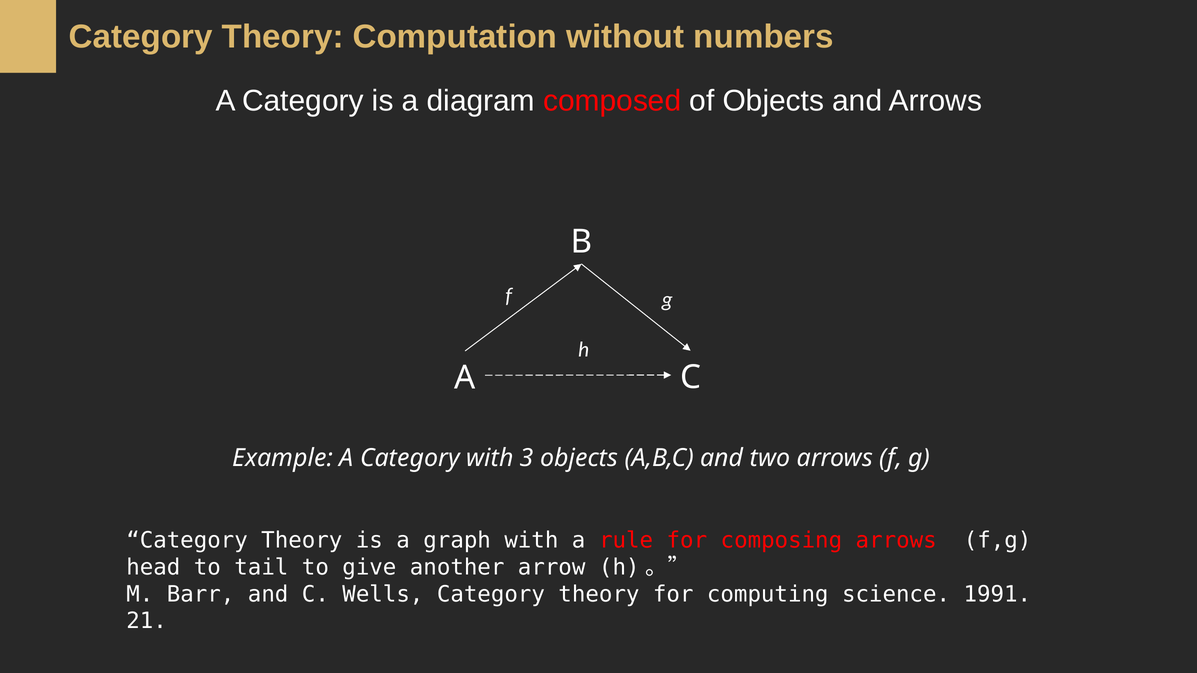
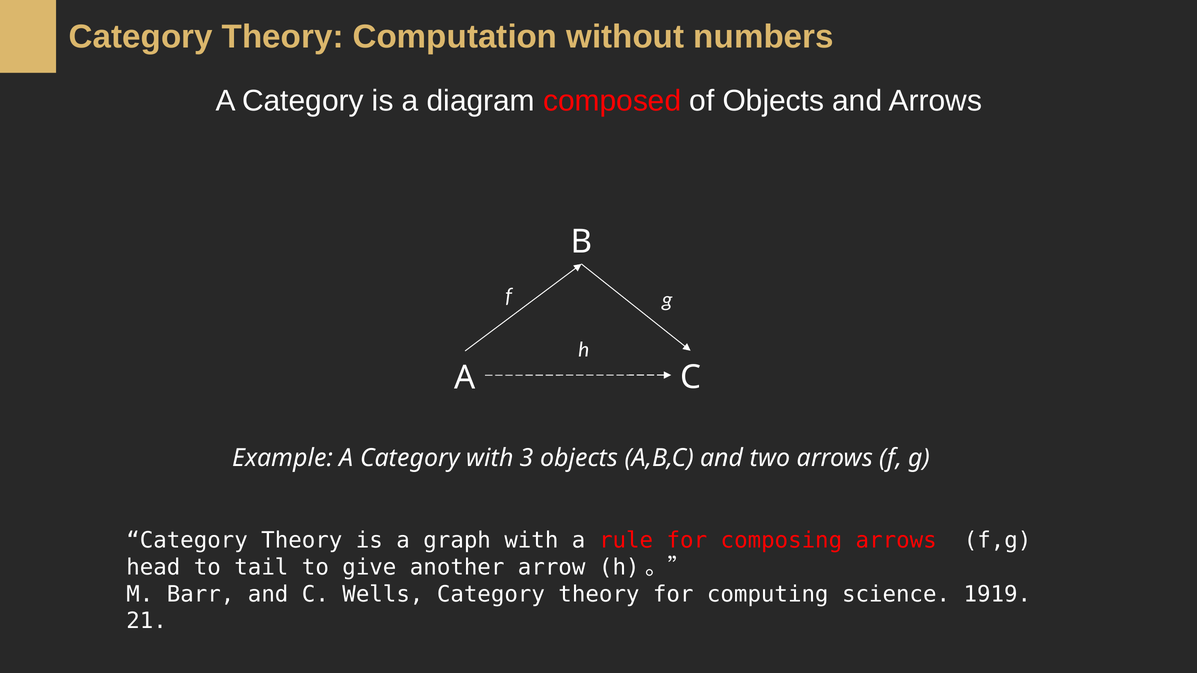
1991: 1991 -> 1919 (997, 594)
